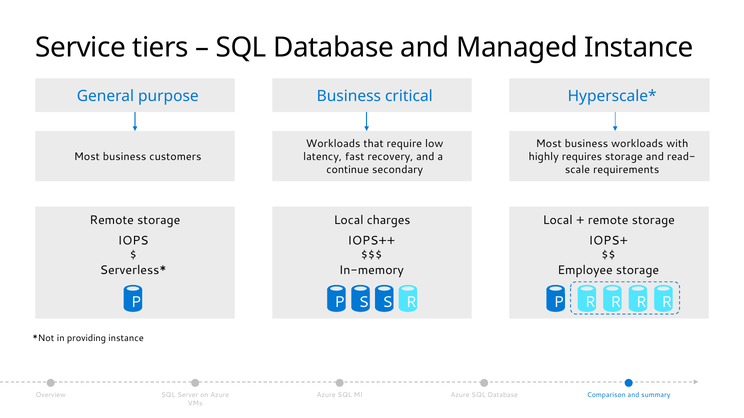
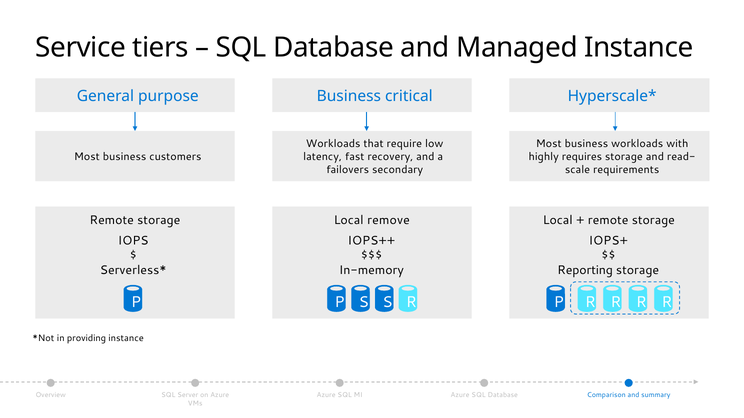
continue: continue -> failovers (348, 170)
charges: charges -> remove (389, 221)
Employee: Employee -> Reporting (585, 271)
